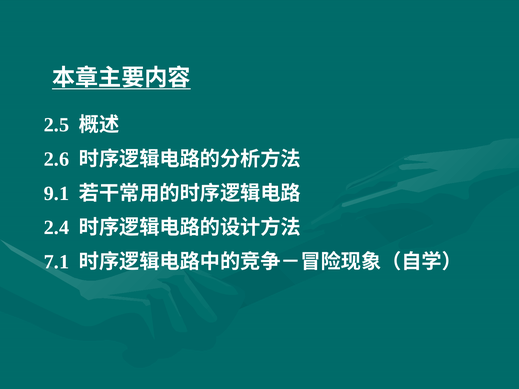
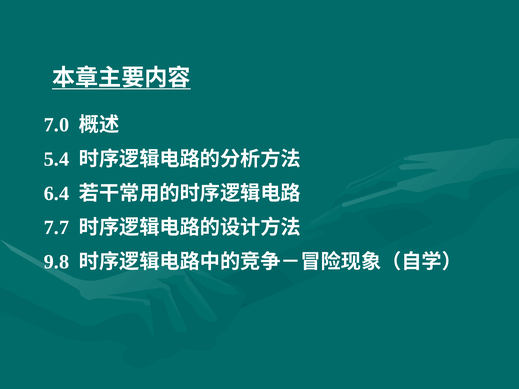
2.5: 2.5 -> 7.0 (57, 125)
2.6: 2.6 -> 5.4 (57, 159)
9.1: 9.1 -> 6.4 (57, 193)
2.4: 2.4 -> 7.7 (57, 228)
7.1: 7.1 -> 9.8 (57, 262)
